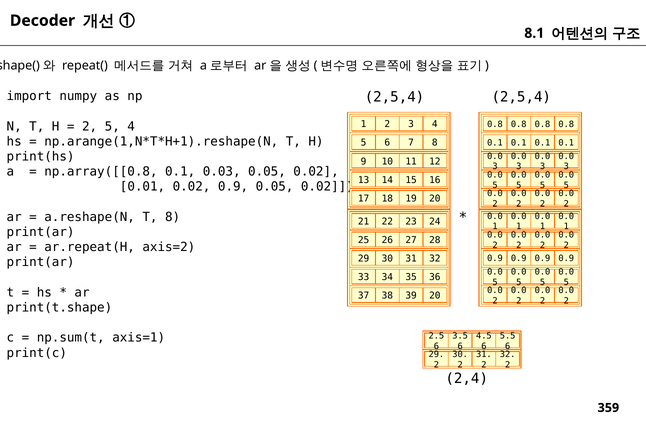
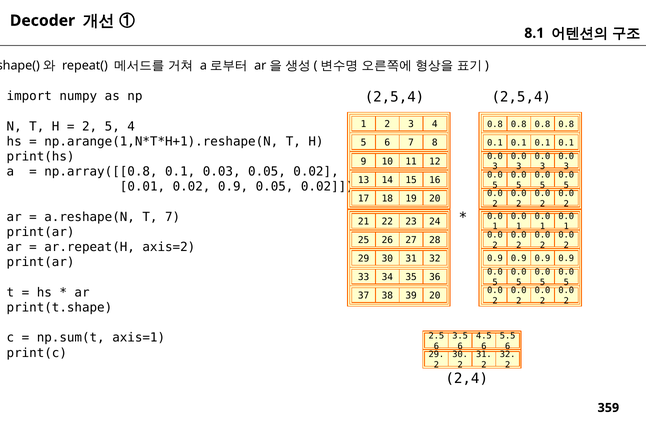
T 8: 8 -> 7 (173, 217)
